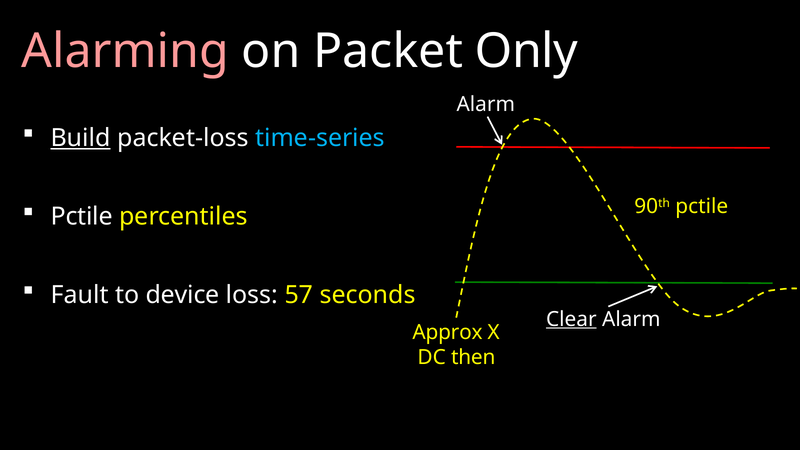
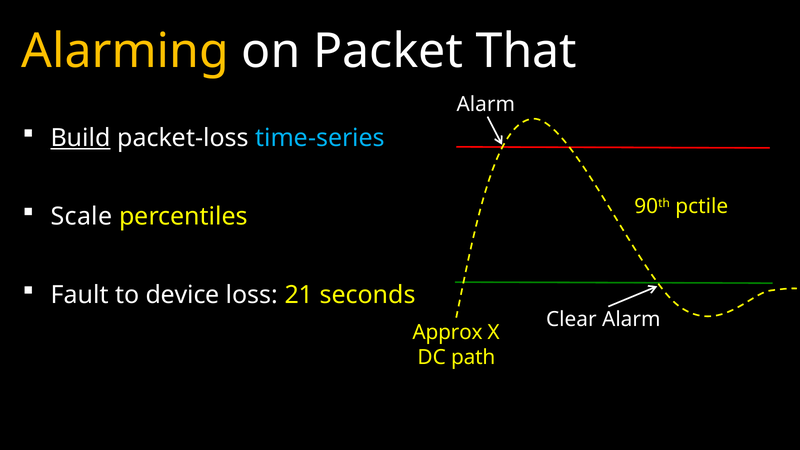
Alarming colour: pink -> yellow (125, 52)
Only: Only -> That (526, 52)
Pctile: Pctile -> Scale (81, 216)
57: 57 -> 21 (299, 295)
Clear underline: present -> none (571, 319)
then: then -> path (473, 357)
